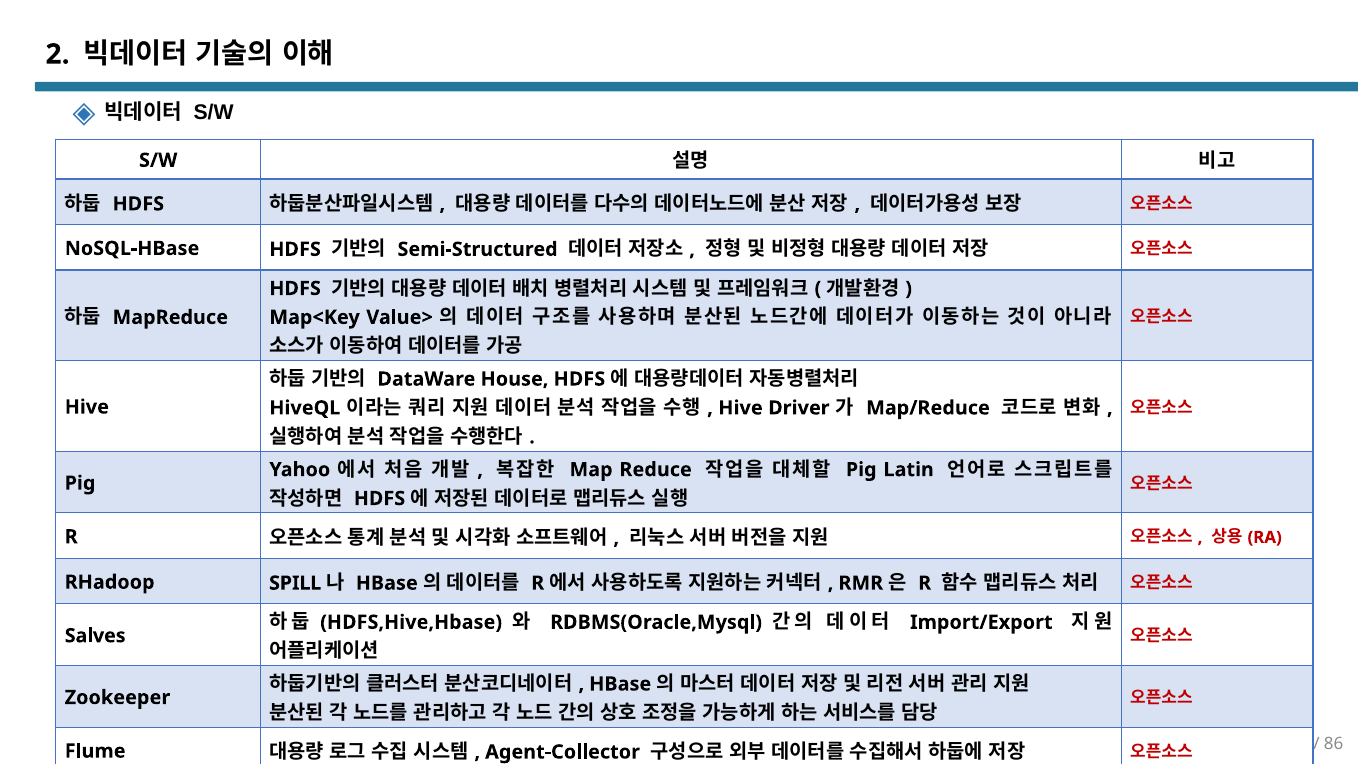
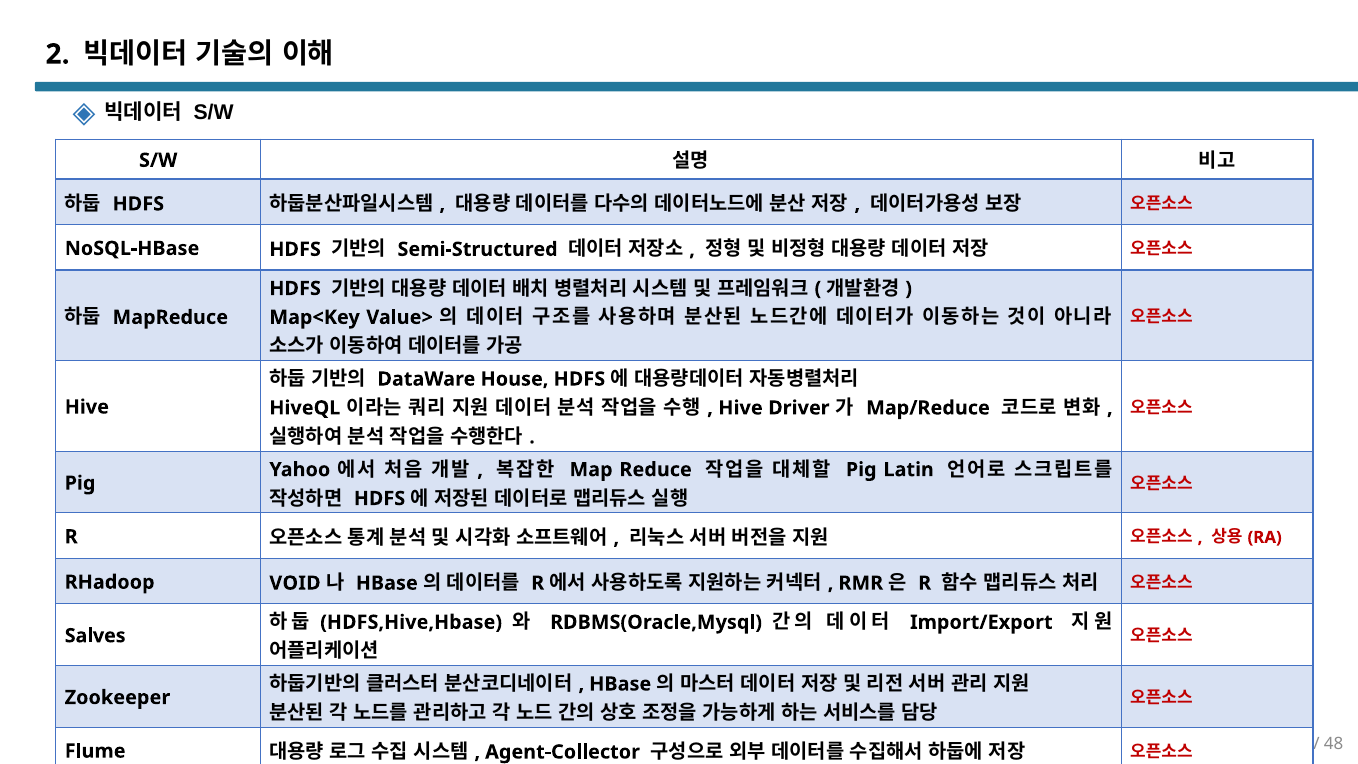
SPILL: SPILL -> VOID (295, 583)
86: 86 -> 48 (1334, 744)
